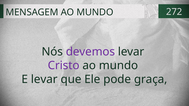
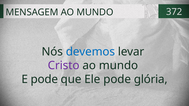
272: 272 -> 372 (174, 12)
devemos colour: purple -> blue (90, 52)
E levar: levar -> pode (44, 80)
graça: graça -> glória (151, 80)
